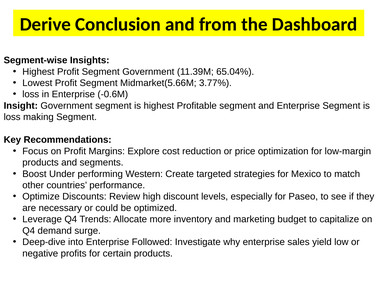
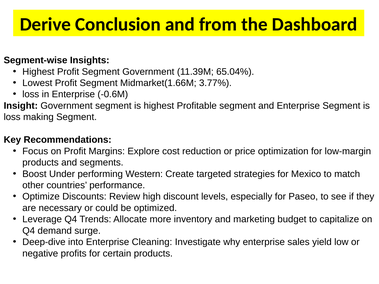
Midmarket(5.66M: Midmarket(5.66M -> Midmarket(1.66M (158, 83)
Followed: Followed -> Cleaning (152, 242)
